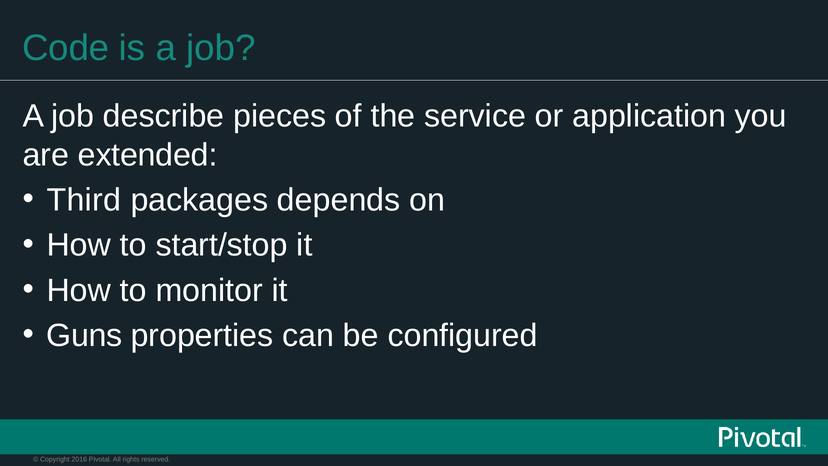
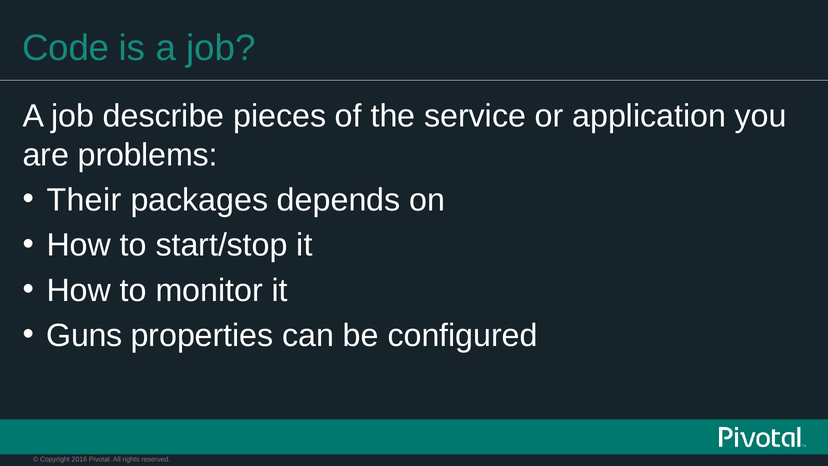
extended: extended -> problems (148, 155)
Third: Third -> Their (84, 200)
